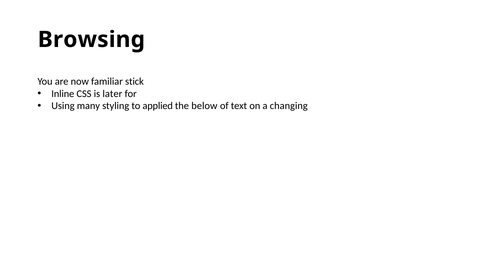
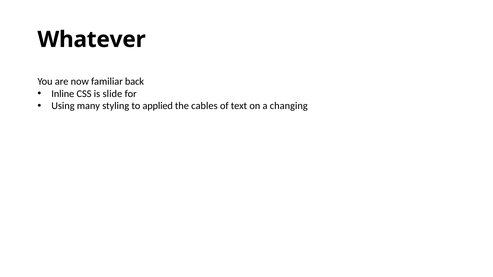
Browsing: Browsing -> Whatever (92, 40)
stick: stick -> back (134, 81)
later: later -> slide (112, 94)
below: below -> cables (204, 106)
